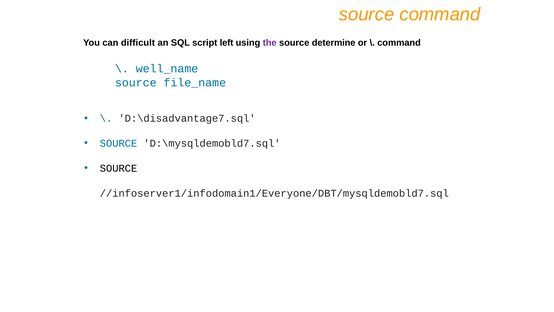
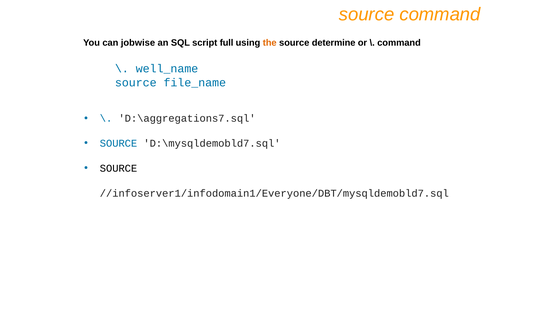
difficult: difficult -> jobwise (138, 43)
left: left -> full (227, 43)
the colour: purple -> orange (270, 43)
D:\disadvantage7.sql: D:\disadvantage7.sql -> D:\aggregations7.sql (187, 118)
